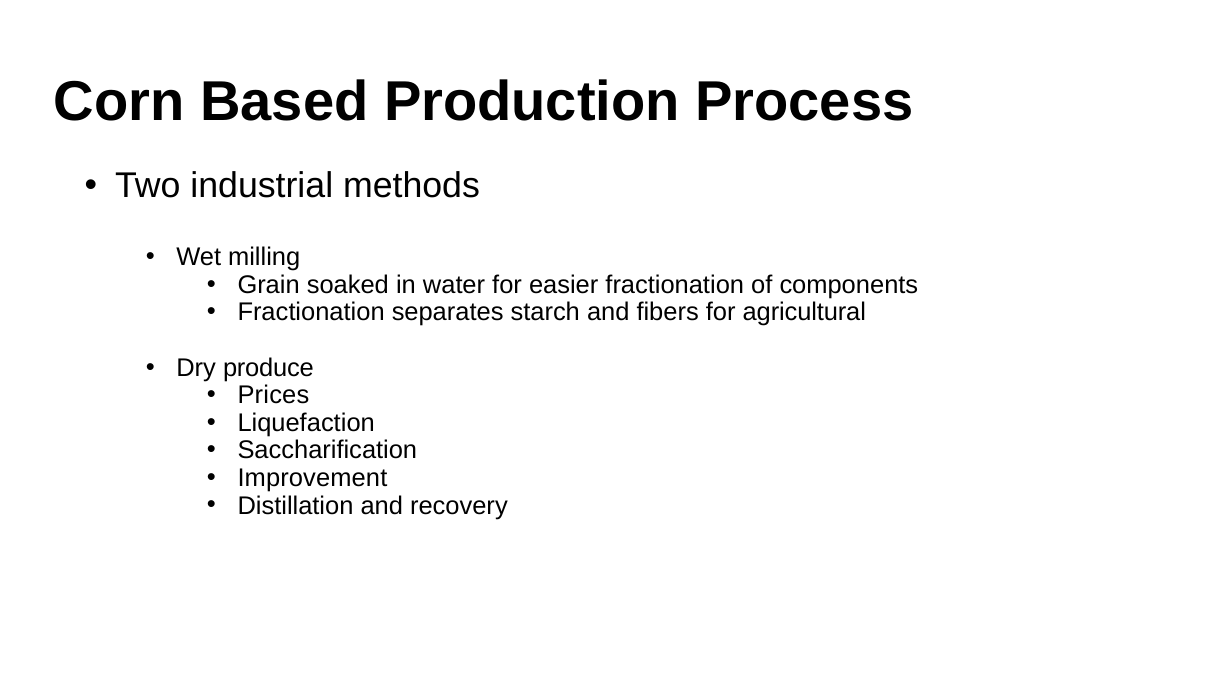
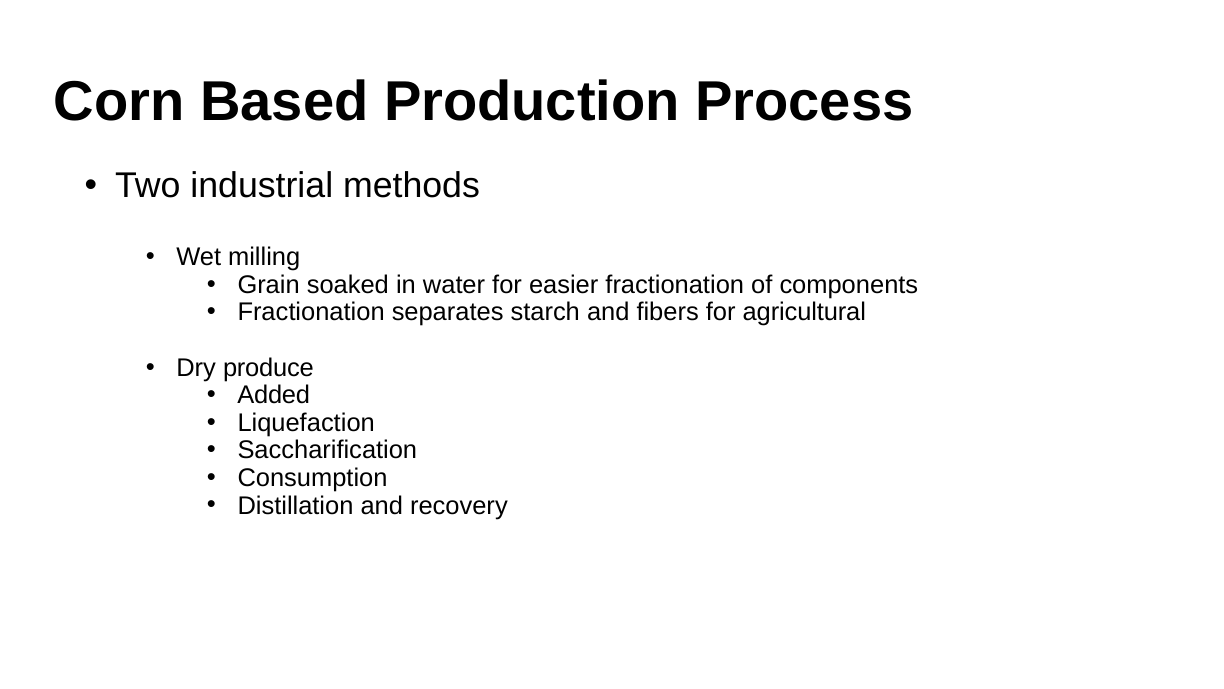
Prices: Prices -> Added (274, 395)
Improvement: Improvement -> Consumption (313, 478)
